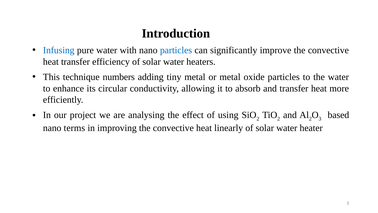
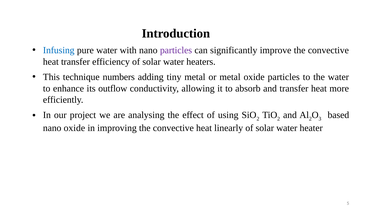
particles colour: blue -> purple (176, 50)
circular: circular -> outflow (113, 88)
nano terms: terms -> oxide (74, 128)
